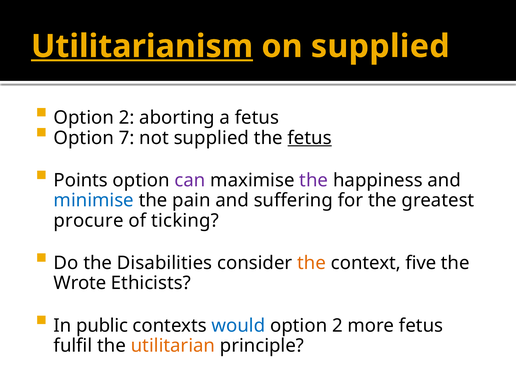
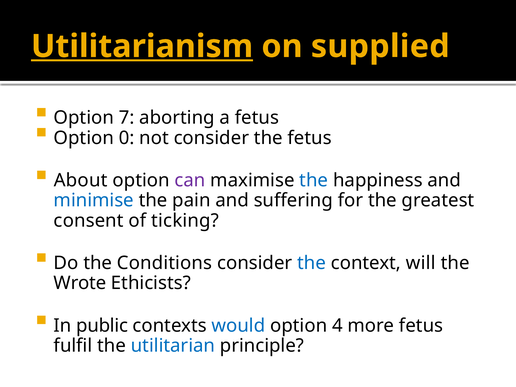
2: 2 -> 7 (127, 118)
7: 7 -> 0 (127, 138)
not supplied: supplied -> consider (211, 138)
fetus underline: present -> none (310, 138)
Points: Points -> About (81, 180)
the colour: purple -> blue (314, 180)
procure: procure -> consent (89, 221)
Disabilities: Disabilities -> Conditions (165, 263)
the colour: orange -> blue (312, 263)
five: five -> will (421, 263)
2: 2 -> 4 (337, 326)
utilitarian colour: orange -> blue (173, 346)
